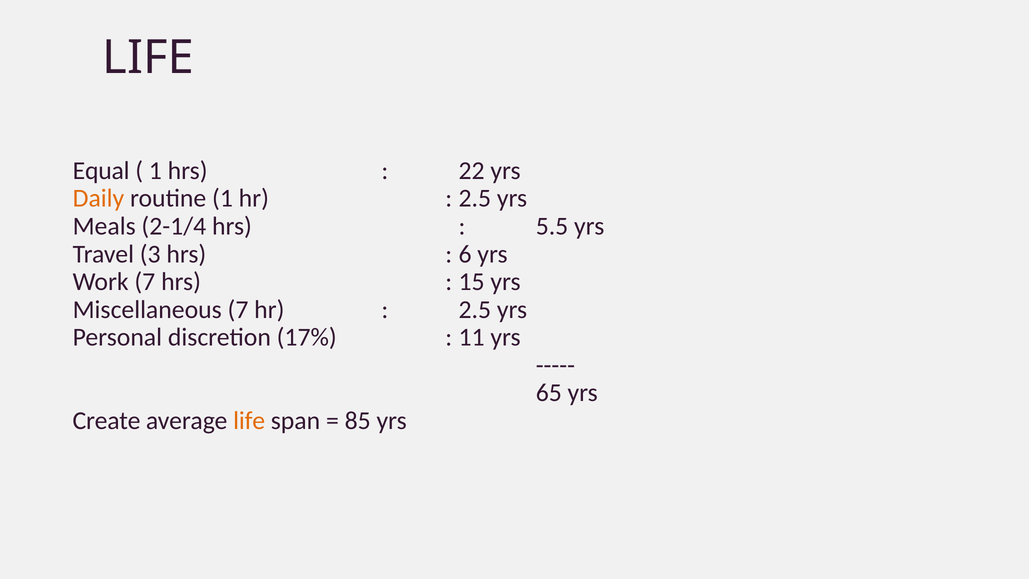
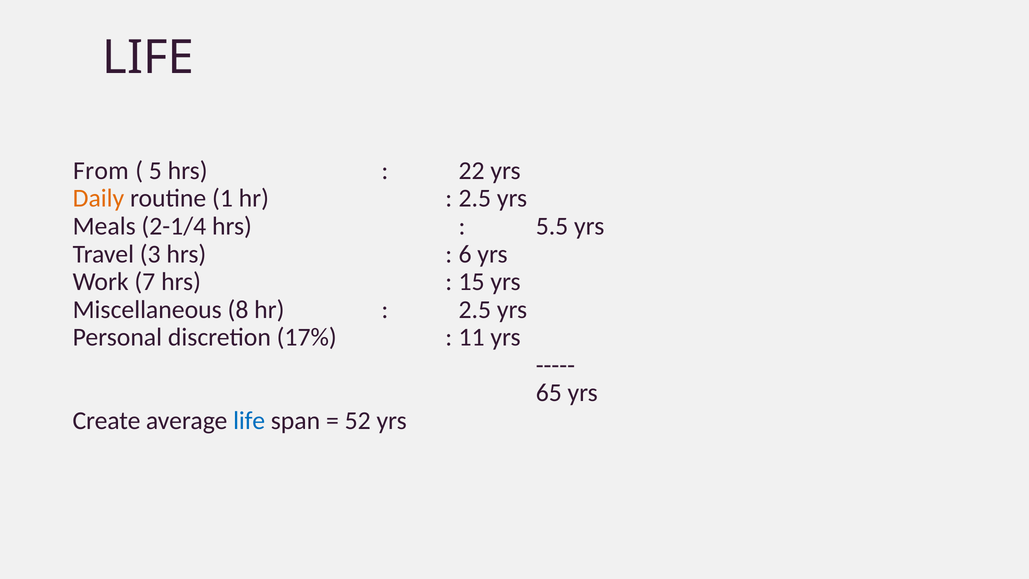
Equal: Equal -> From (101, 171)
1: 1 -> 5 (155, 171)
Miscellaneous 7: 7 -> 8 (238, 309)
life colour: orange -> blue (249, 421)
85: 85 -> 52 (358, 421)
